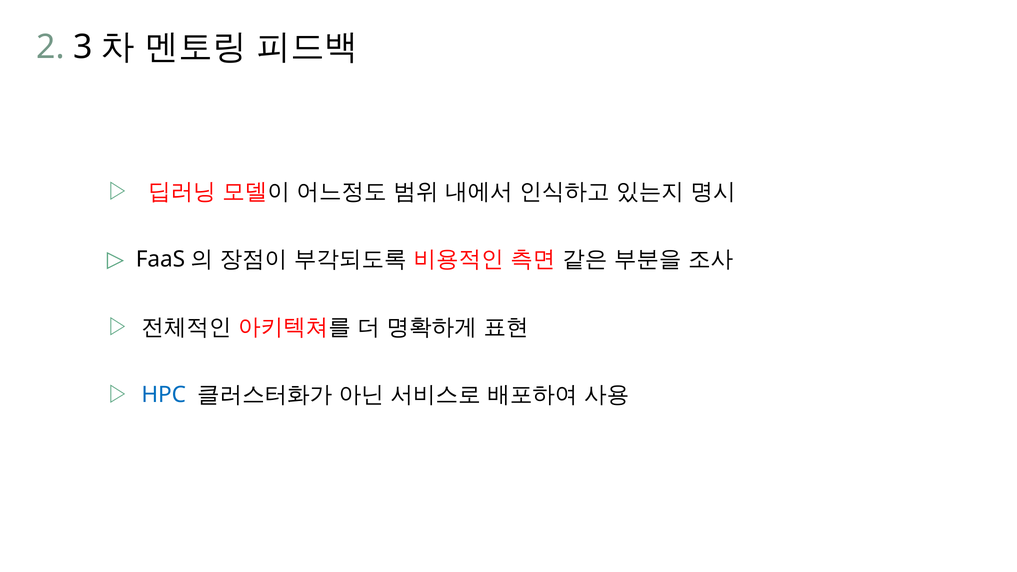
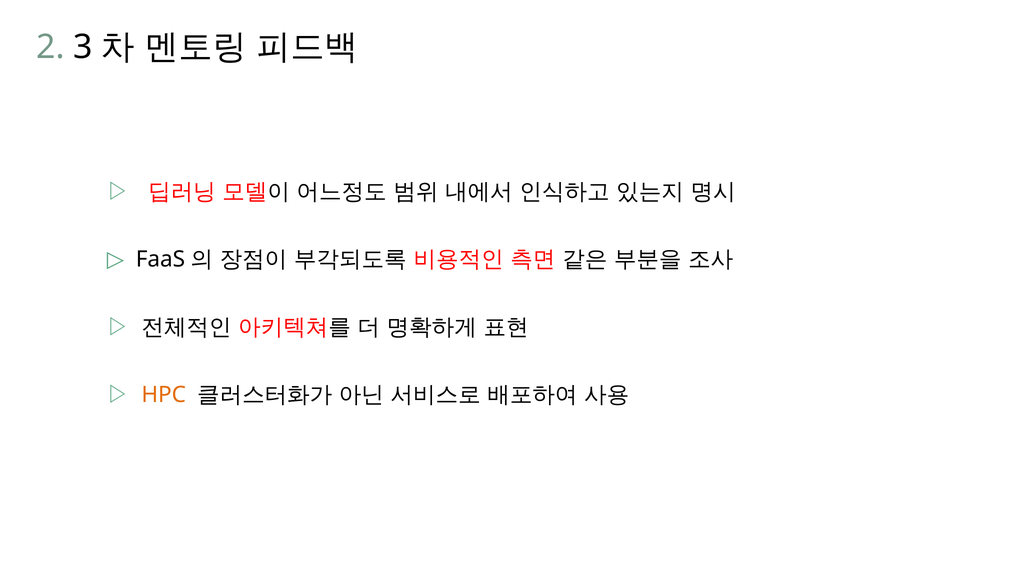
HPC colour: blue -> orange (164, 395)
